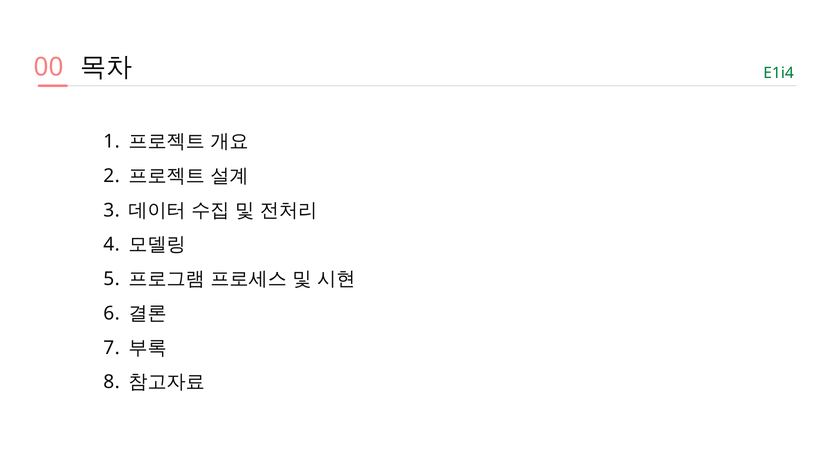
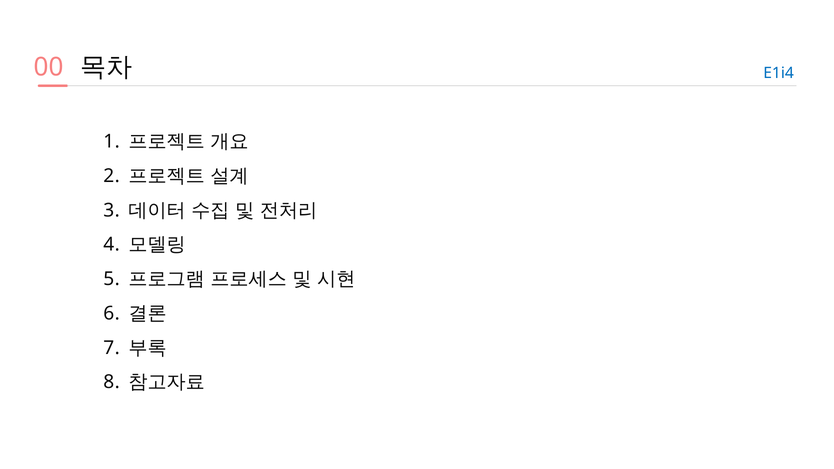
E1i4 colour: green -> blue (779, 73)
